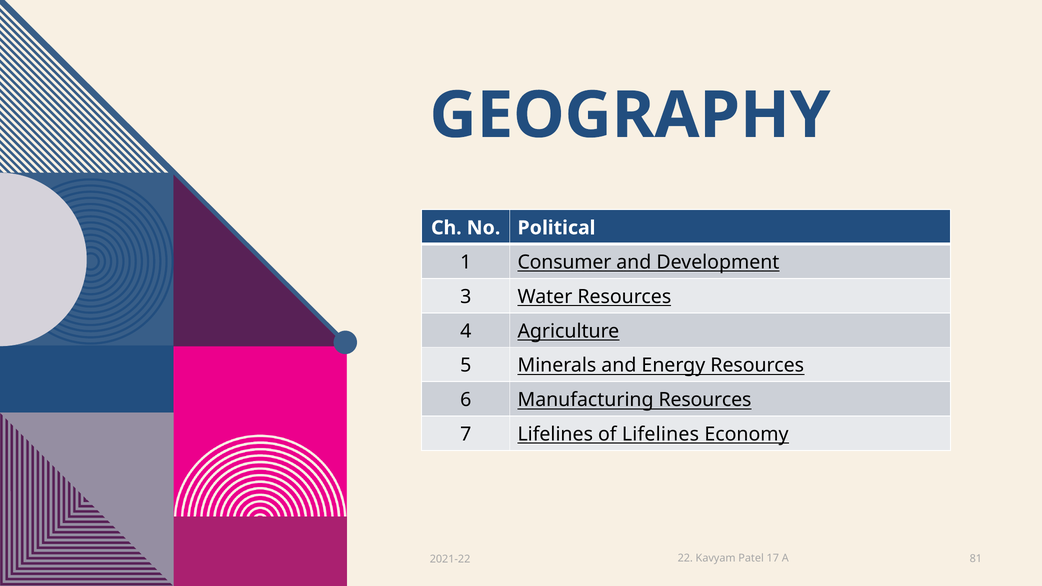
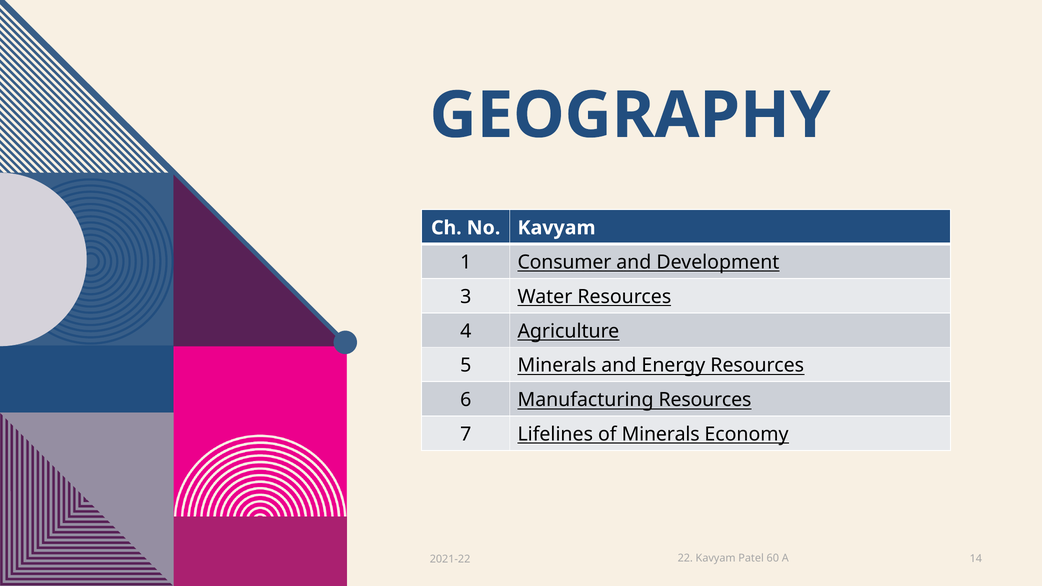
No Political: Political -> Kavyam (557, 228)
of Lifelines: Lifelines -> Minerals (661, 434)
17: 17 -> 60 (773, 558)
81: 81 -> 14 (976, 559)
